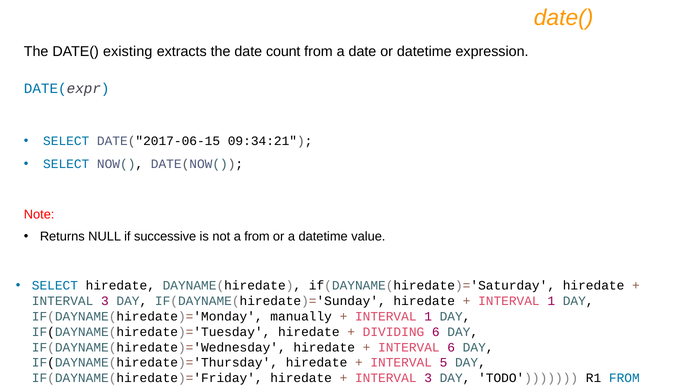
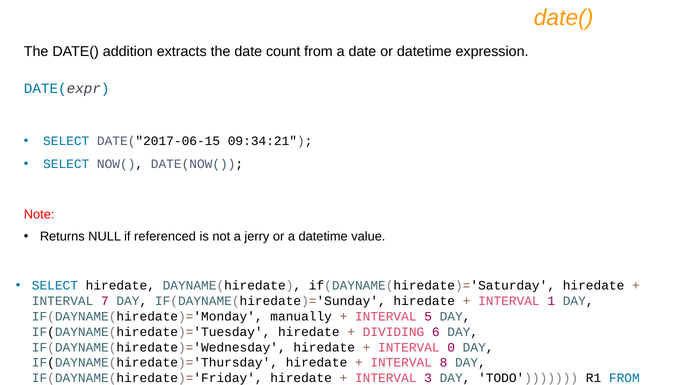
existing: existing -> addition (128, 52)
successive: successive -> referenced (165, 236)
a from: from -> jerry (257, 236)
3: 3 -> 7 (105, 301)
1: 1 -> 5 (428, 316)
INTERVAL 6: 6 -> 0 (451, 347)
5: 5 -> 8 (444, 362)
